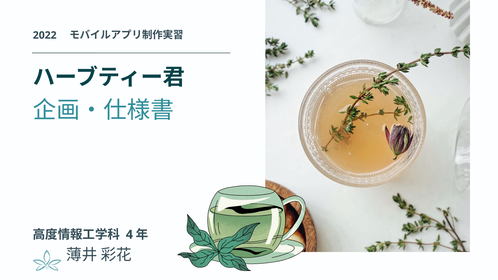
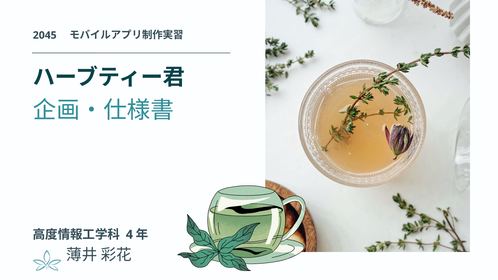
2022: 2022 -> 2045 (45, 35)
